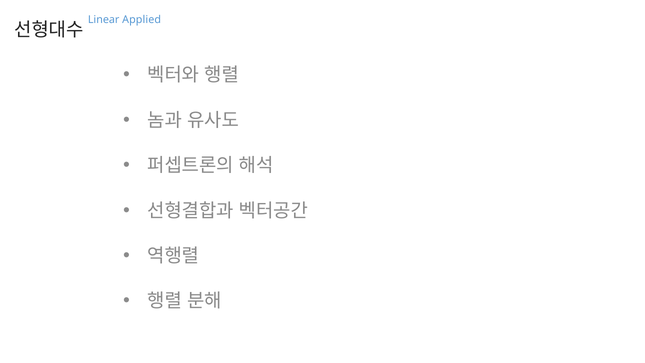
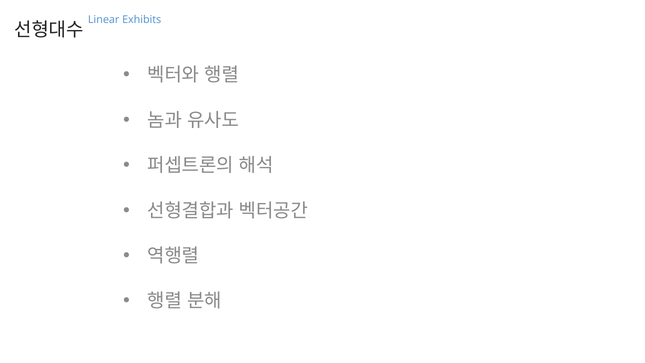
Applied: Applied -> Exhibits (142, 20)
